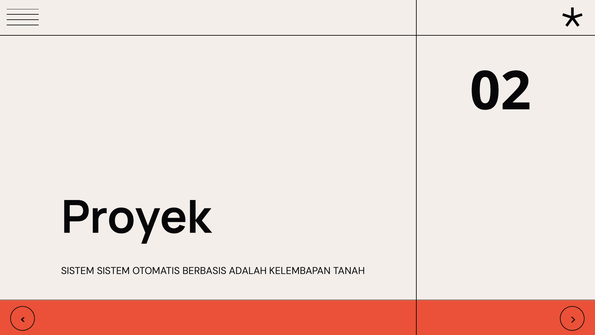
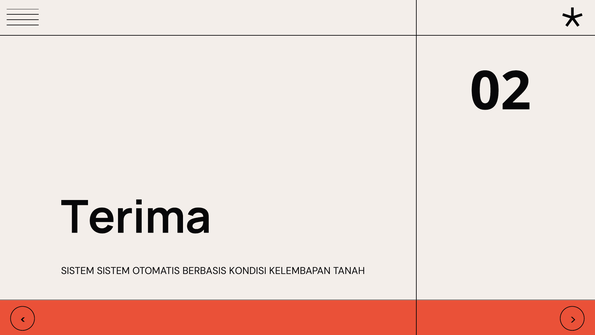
Proyek: Proyek -> Terima (136, 218)
ADALAH: ADALAH -> KONDISI (248, 271)
